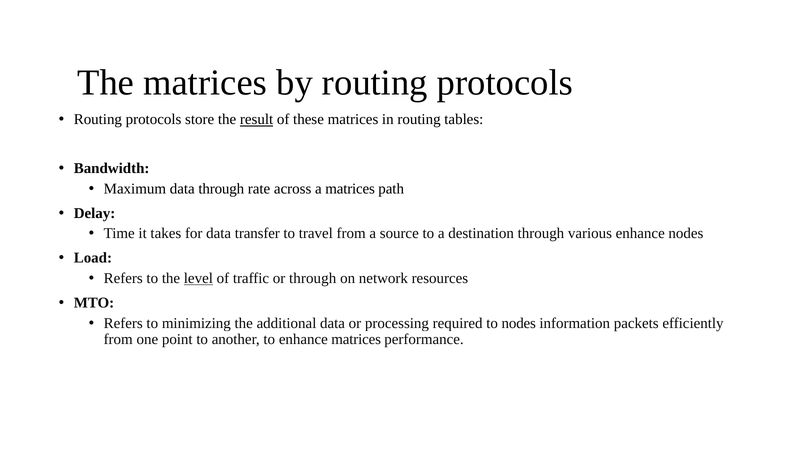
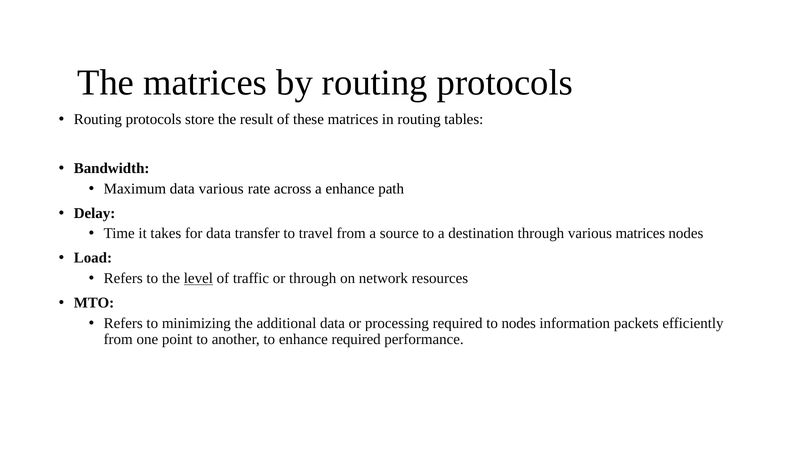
result underline: present -> none (257, 120)
data through: through -> various (221, 189)
a matrices: matrices -> enhance (350, 189)
various enhance: enhance -> matrices (640, 234)
enhance matrices: matrices -> required (356, 340)
